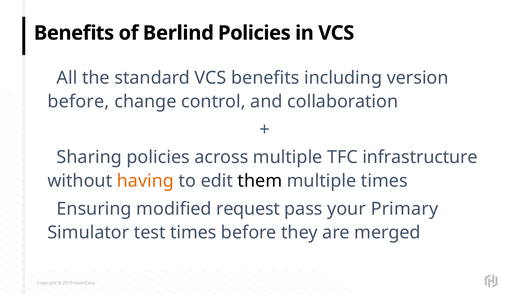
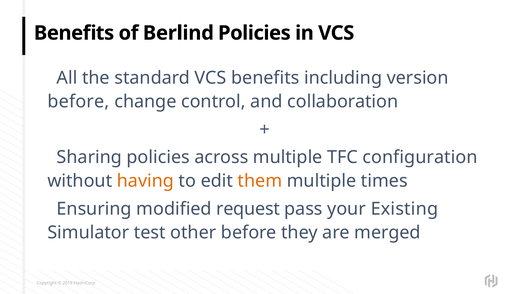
infrastructure: infrastructure -> configuration (420, 157)
them colour: black -> orange (260, 181)
Primary: Primary -> Existing (404, 209)
test times: times -> other (193, 233)
